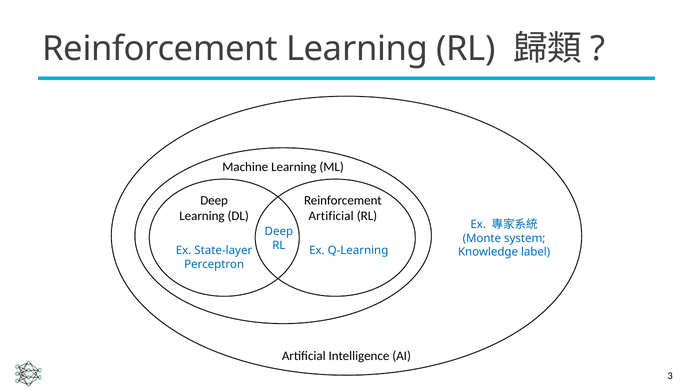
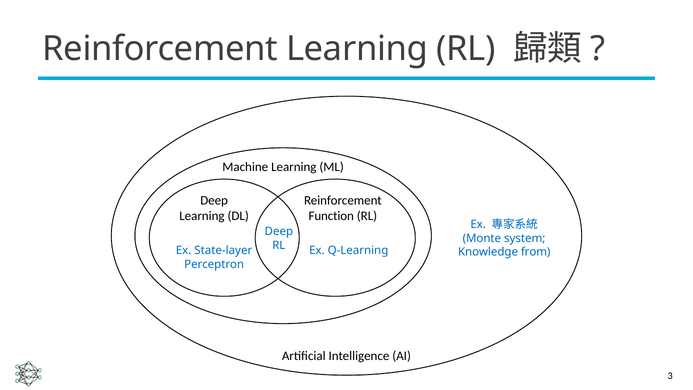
Artificial: Artificial -> Function (331, 216)
label: label -> from (536, 252)
